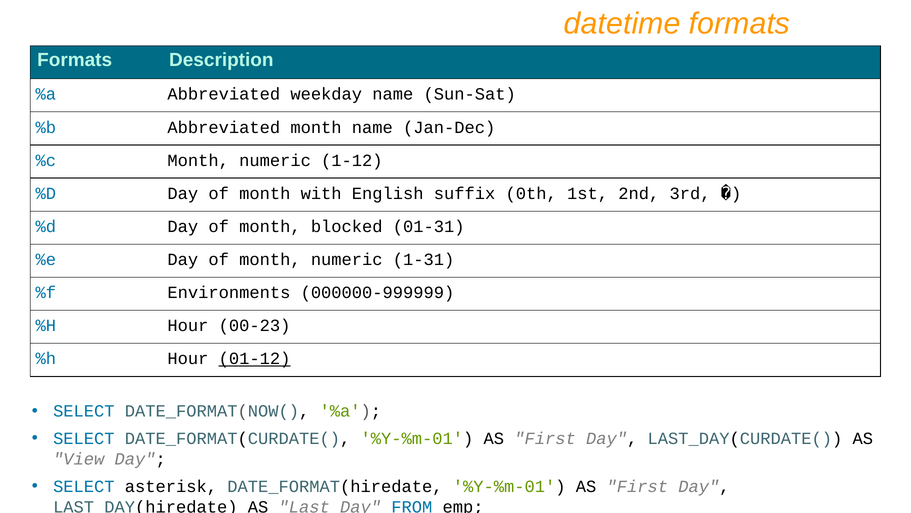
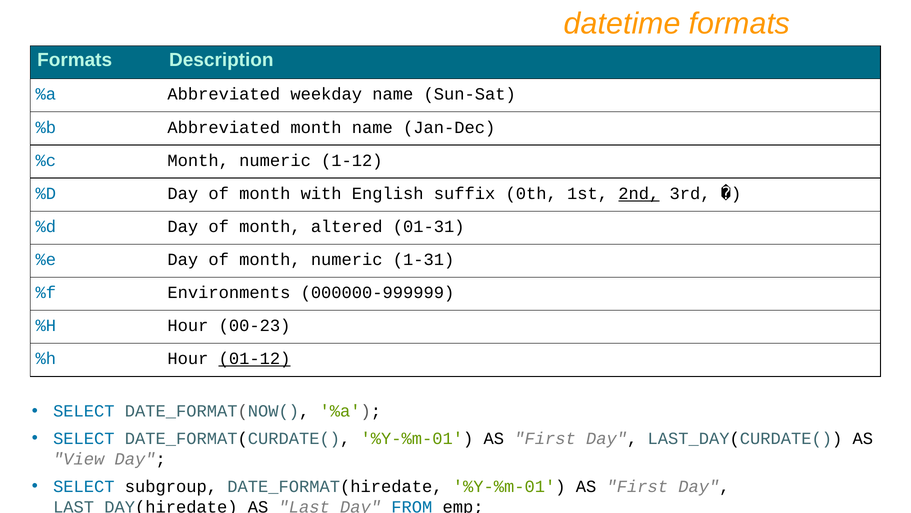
2nd underline: none -> present (639, 193)
blocked: blocked -> altered (347, 226)
asterisk: asterisk -> subgroup (171, 486)
